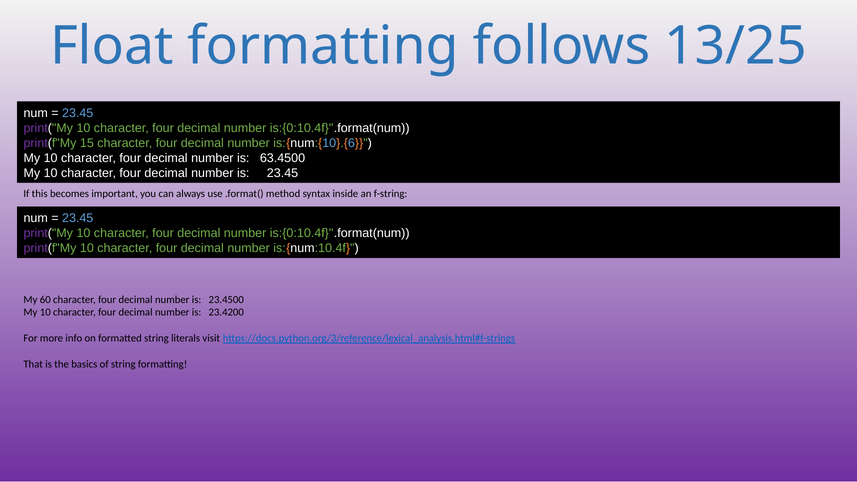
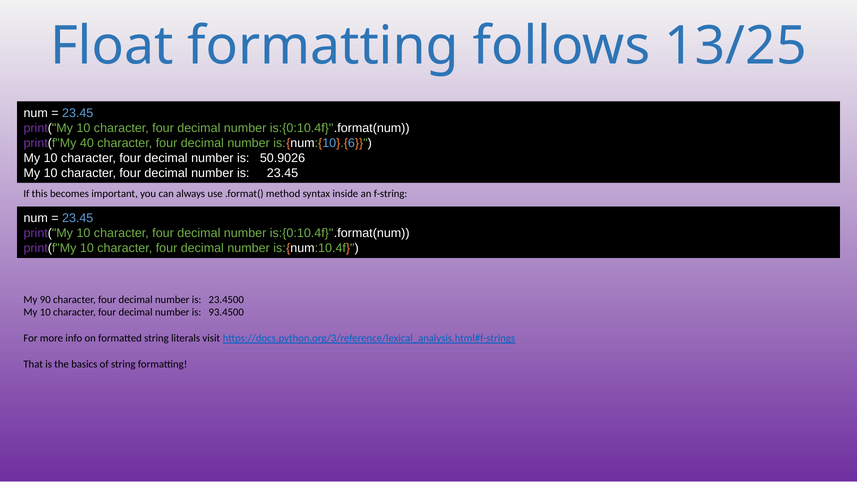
15: 15 -> 40 (87, 143)
63.4500: 63.4500 -> 50.9026 (283, 158)
60: 60 -> 90 (45, 300)
23.4200: 23.4200 -> 93.4500 (226, 312)
